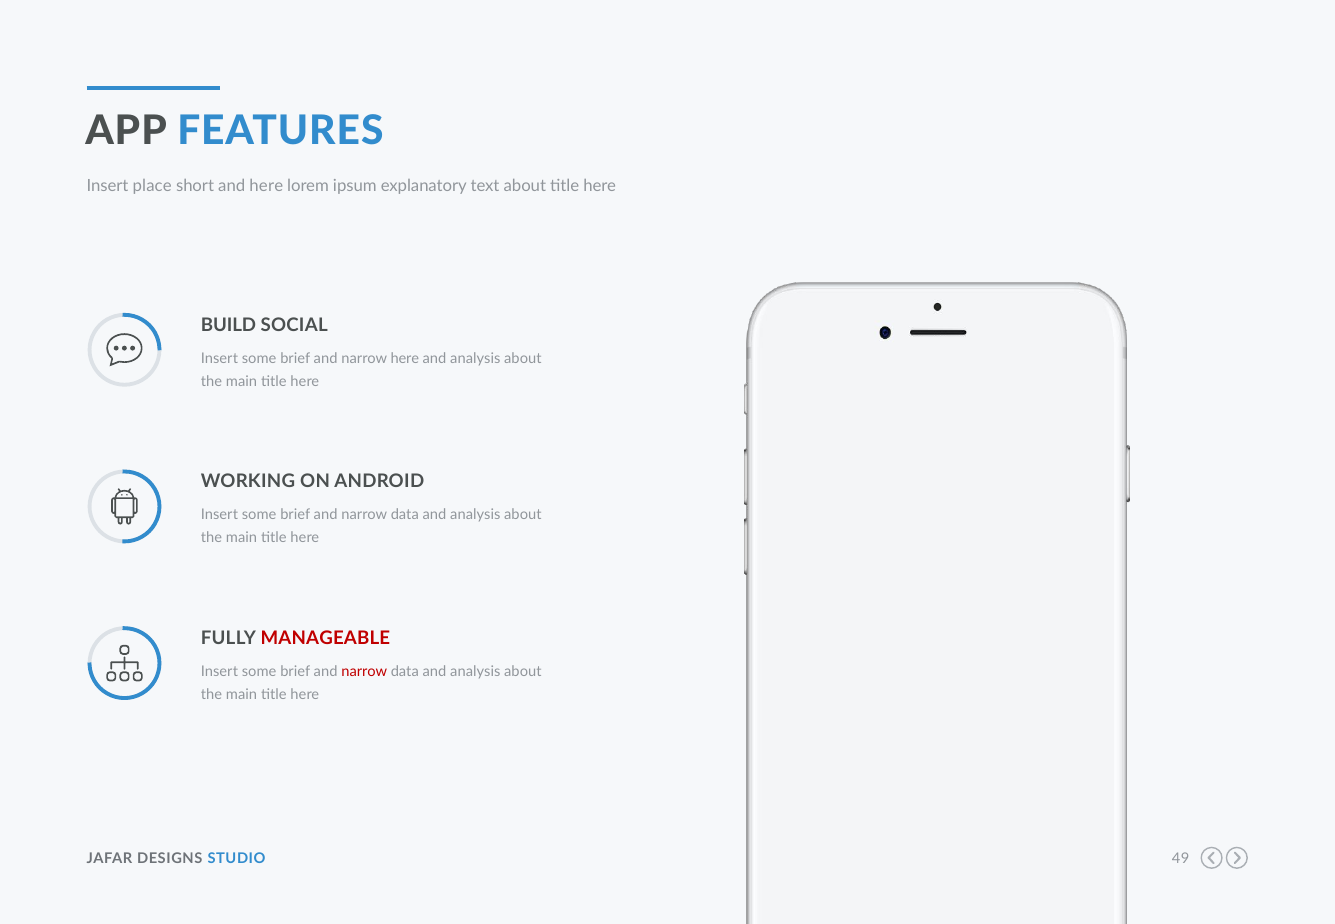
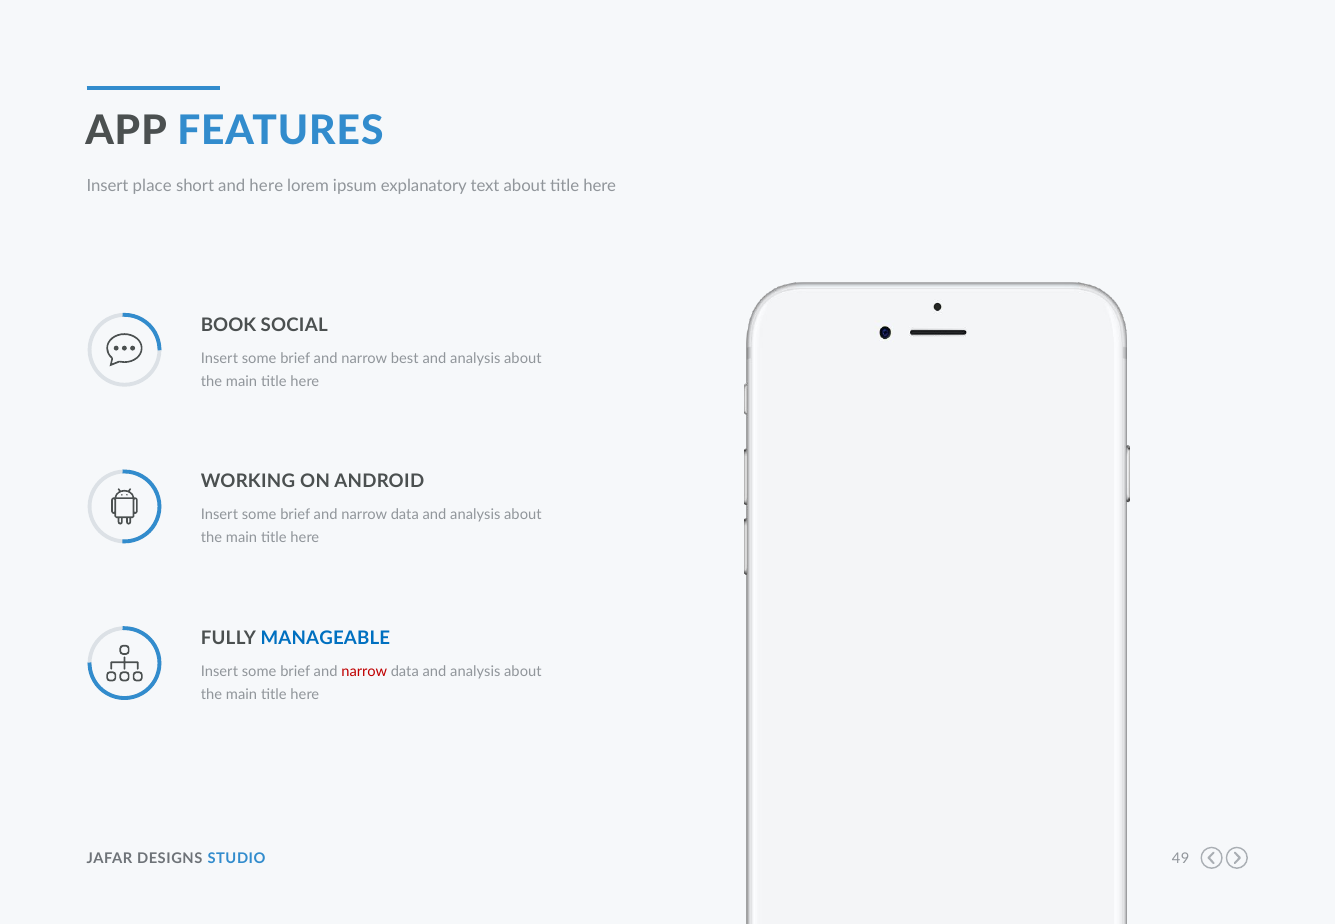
BUILD: BUILD -> BOOK (229, 325)
narrow here: here -> best (405, 358)
MANAGEABLE colour: red -> blue (325, 638)
